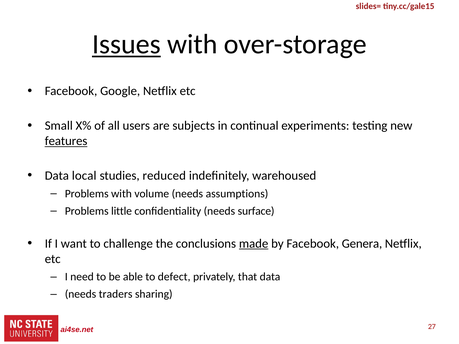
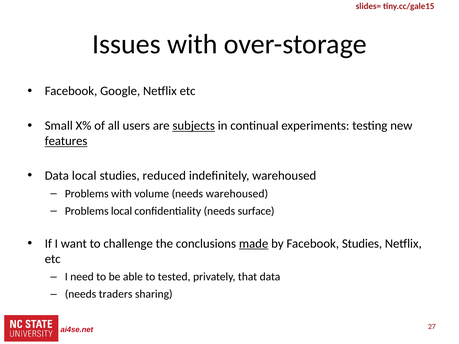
Issues underline: present -> none (126, 44)
subjects underline: none -> present (194, 126)
needs assumptions: assumptions -> warehoused (237, 194)
Problems little: little -> local (122, 211)
Facebook Genera: Genera -> Studies (362, 244)
defect: defect -> tested (174, 277)
